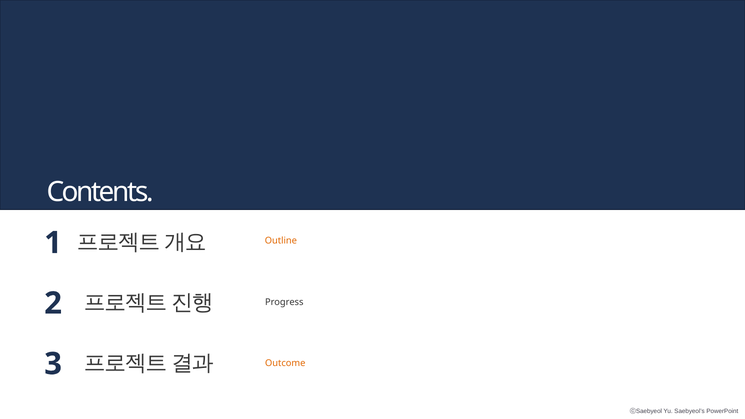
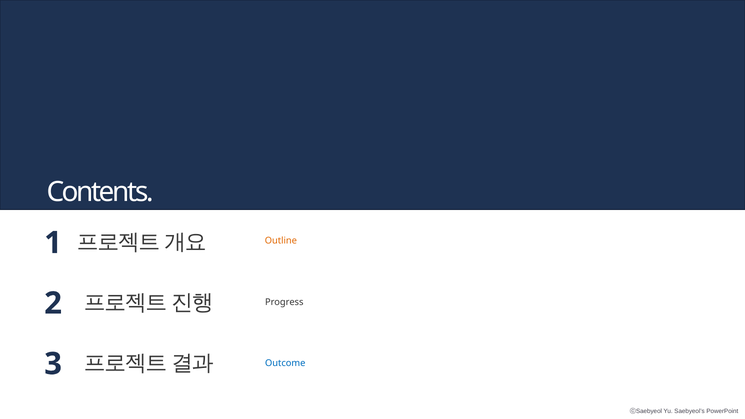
Outcome colour: orange -> blue (285, 363)
